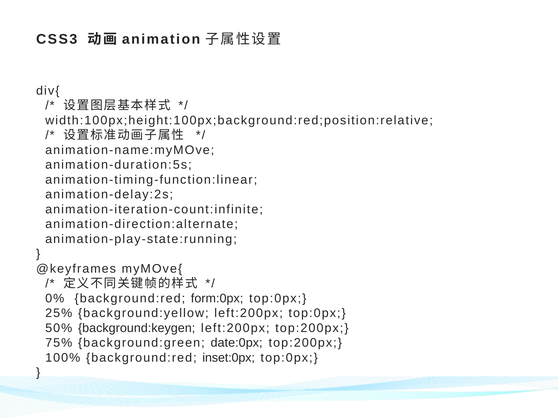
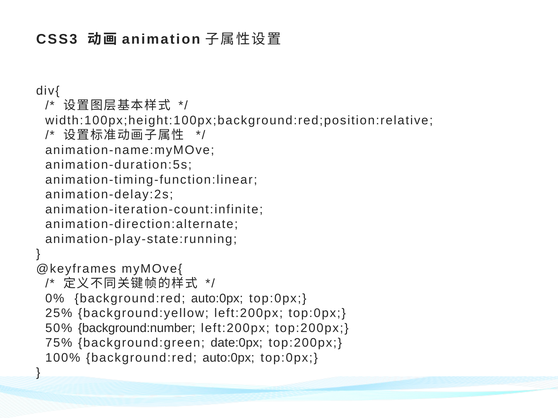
0% background:red form:0px: form:0px -> auto:0px (217, 299)
background:keygen: background:keygen -> background:number (137, 328)
100% background:red inset:0px: inset:0px -> auto:0px (229, 358)
